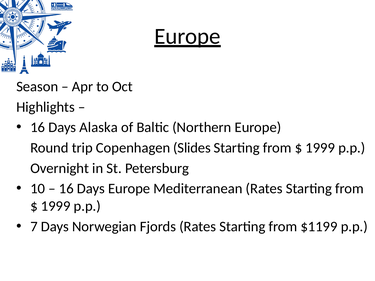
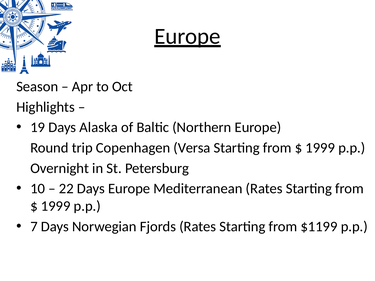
16: 16 -> 19 (38, 128)
Slides: Slides -> Versa (192, 148)
16: 16 -> 22 (66, 189)
